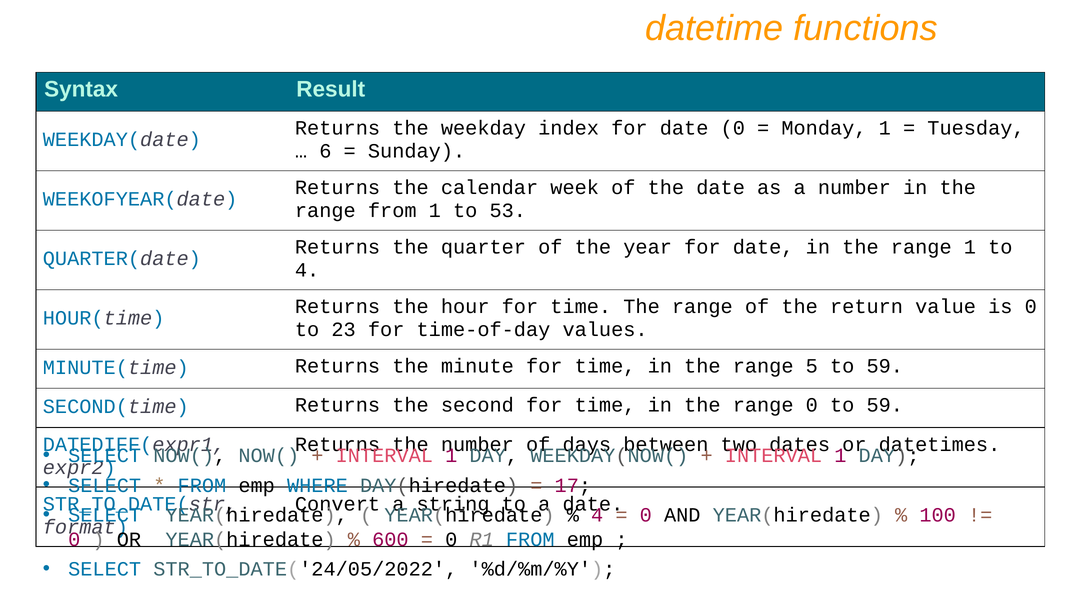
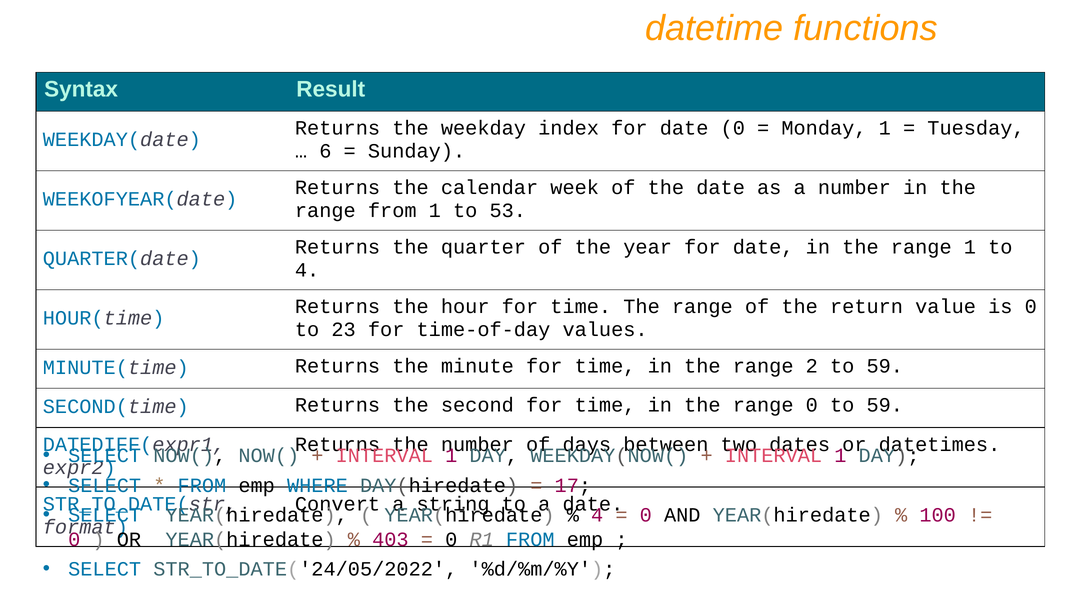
5: 5 -> 2 (812, 366)
600: 600 -> 403 (390, 539)
